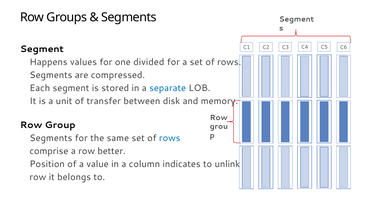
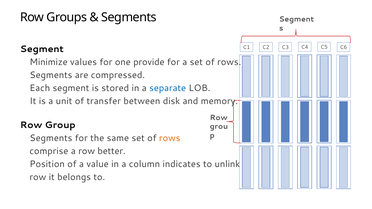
Happens: Happens -> Minimize (49, 62)
divided: divided -> provide (149, 62)
rows colour: blue -> orange (170, 138)
